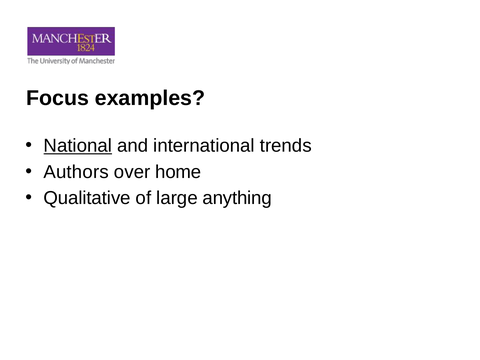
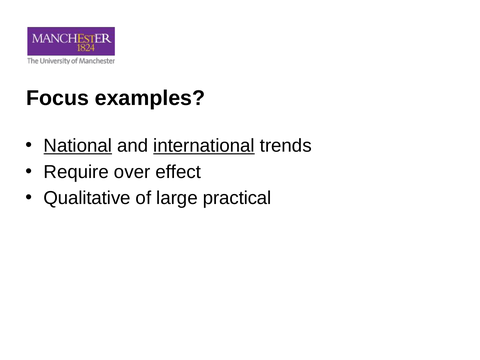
international underline: none -> present (204, 146)
Authors: Authors -> Require (76, 172)
home: home -> effect (178, 172)
anything: anything -> practical (237, 198)
